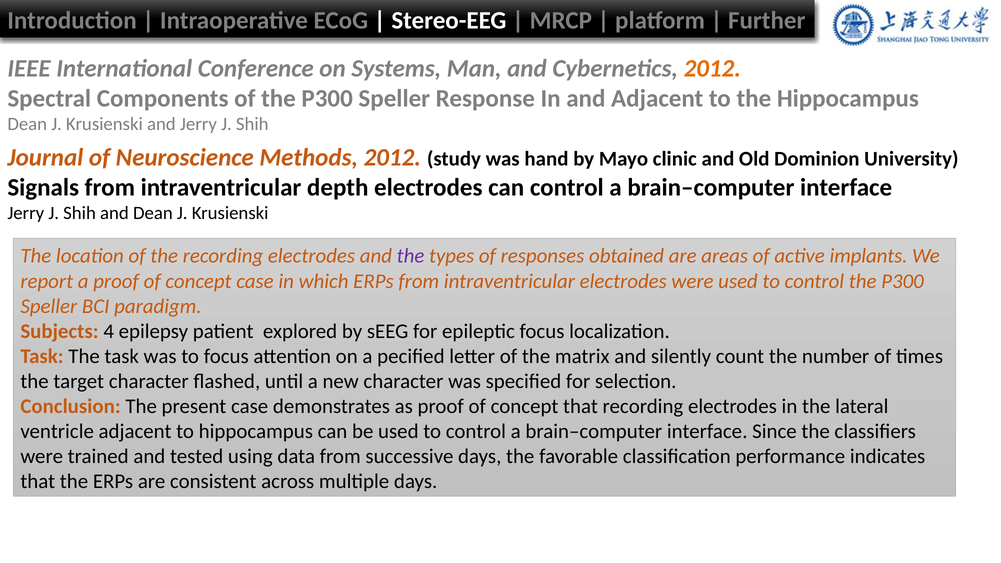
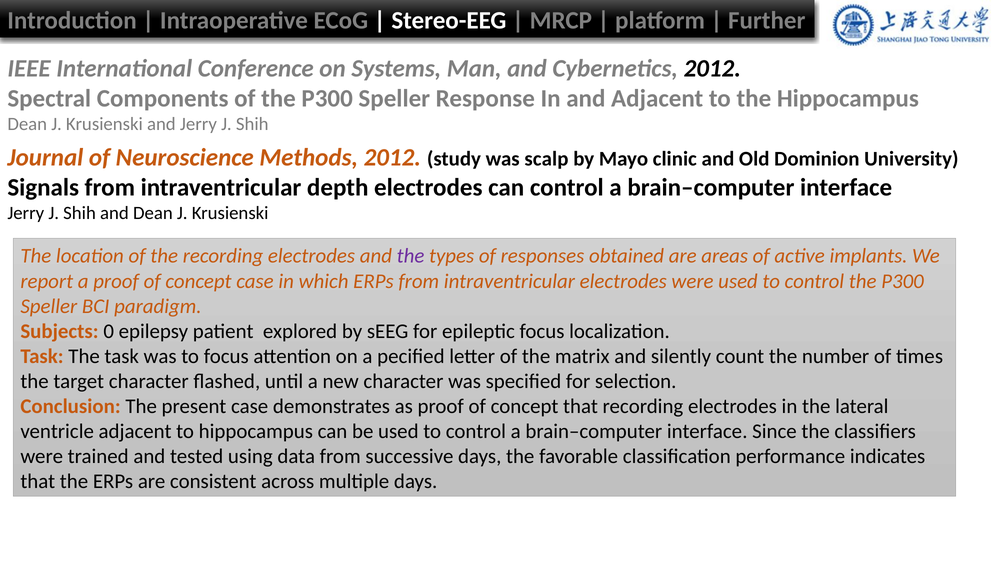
2012 colour: orange -> black (712, 68)
hand: hand -> scalp (546, 159)
4: 4 -> 0 (109, 331)
